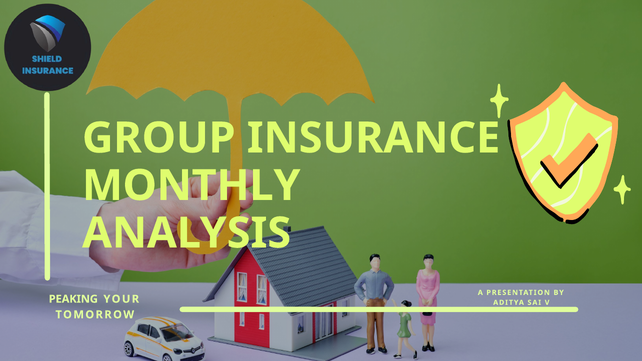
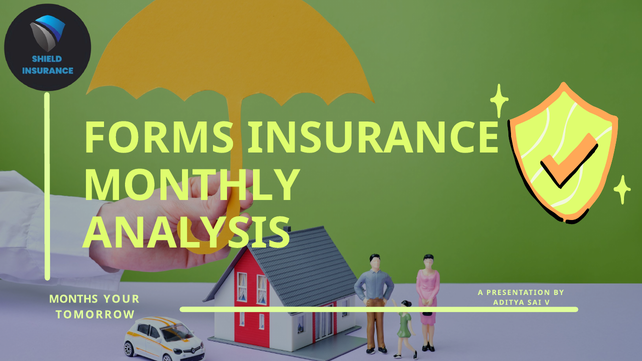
GROUP: GROUP -> FORMS (159, 138)
PEAKING: PEAKING -> MONTHS (73, 299)
